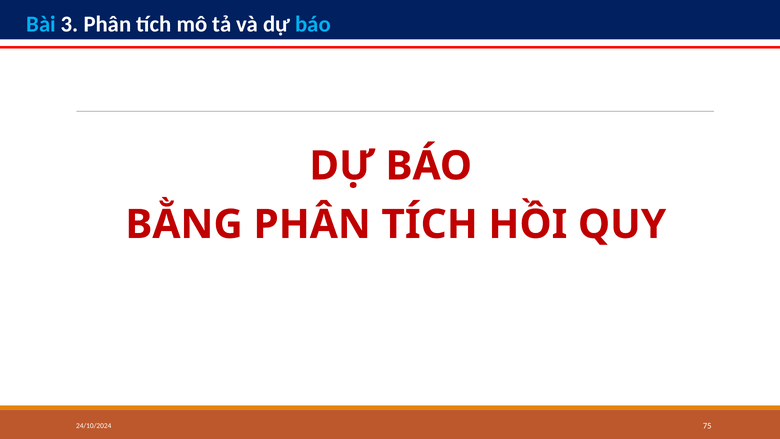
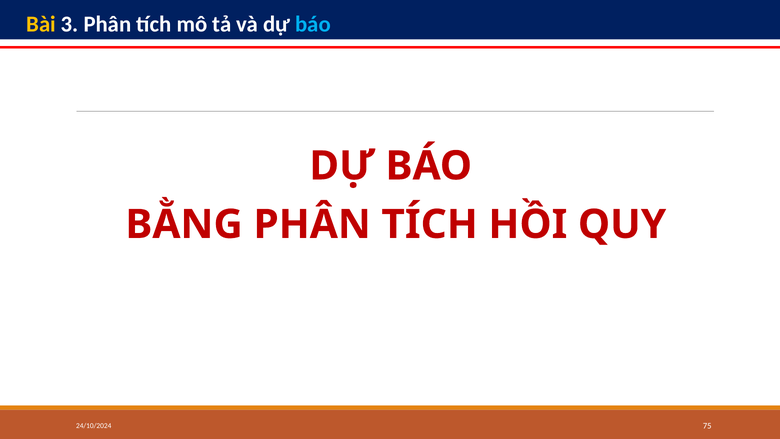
Bài colour: light blue -> yellow (41, 24)
